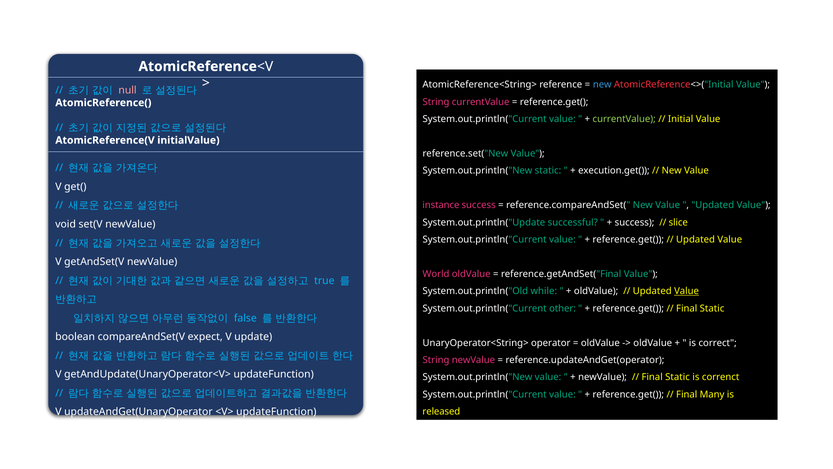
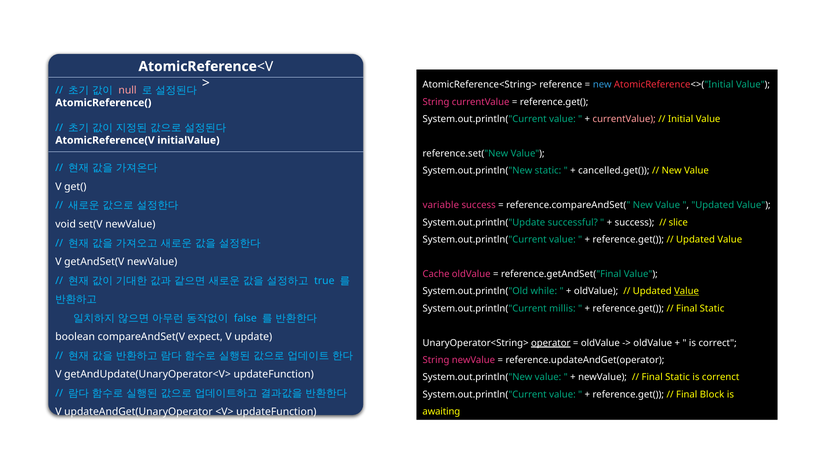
currentValue colour: light green -> pink (624, 119)
execution.get(: execution.get( -> cancelled.get( (614, 171)
instance: instance -> variable (441, 205)
World: World -> Cache (436, 274)
other: other -> millis (562, 308)
operator underline: none -> present (551, 343)
Many: Many -> Block (712, 394)
released: released -> awaiting (441, 411)
